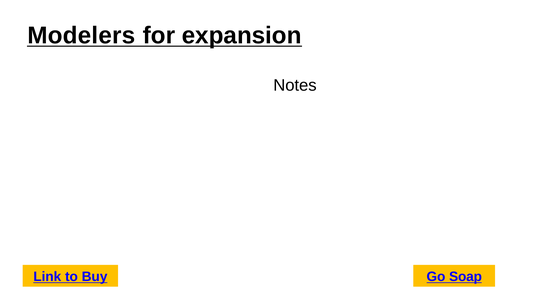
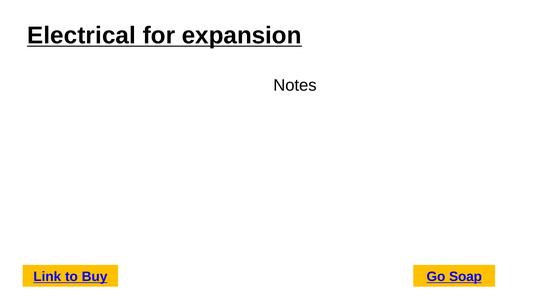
Modelers: Modelers -> Electrical (82, 35)
